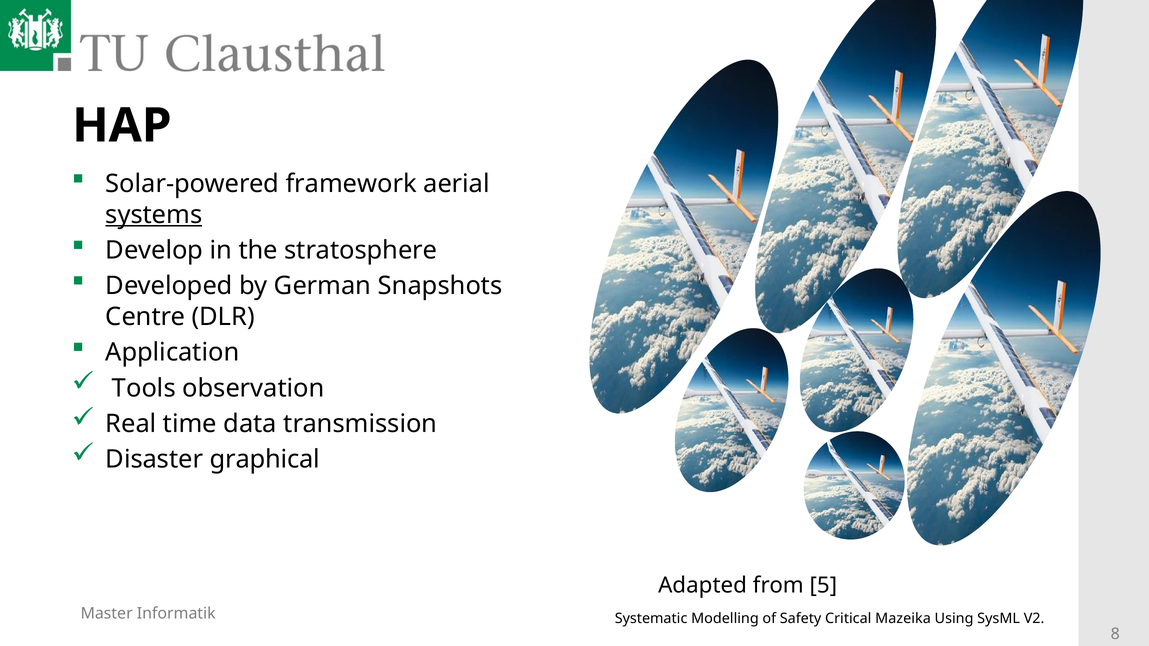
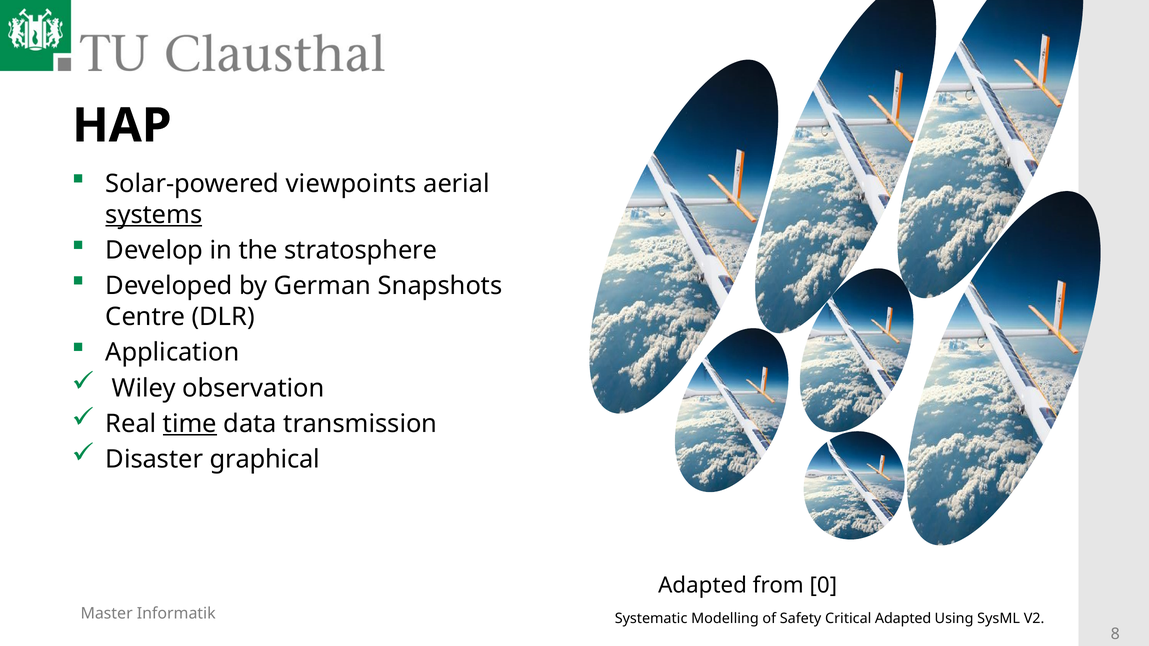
framework: framework -> viewpoints (351, 184)
Tools: Tools -> Wiley (144, 388)
time underline: none -> present (190, 424)
5: 5 -> 0 (823, 585)
Mazeika: Mazeika -> Adapted (903, 619)
